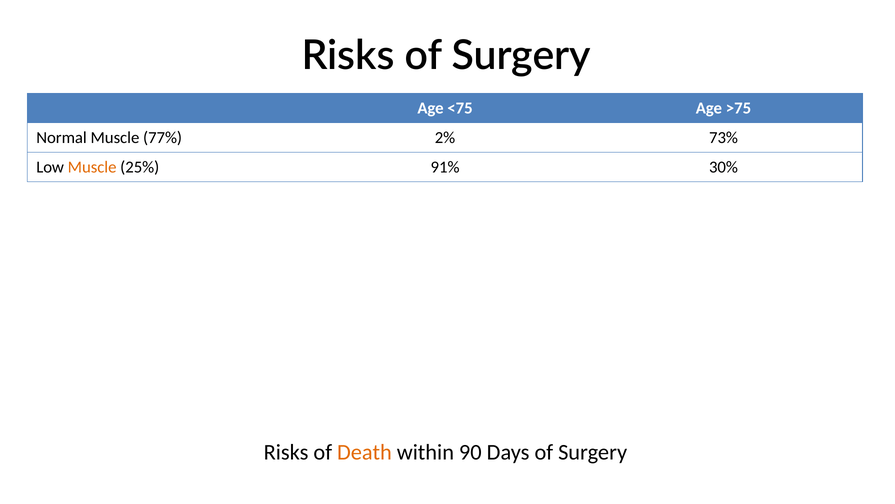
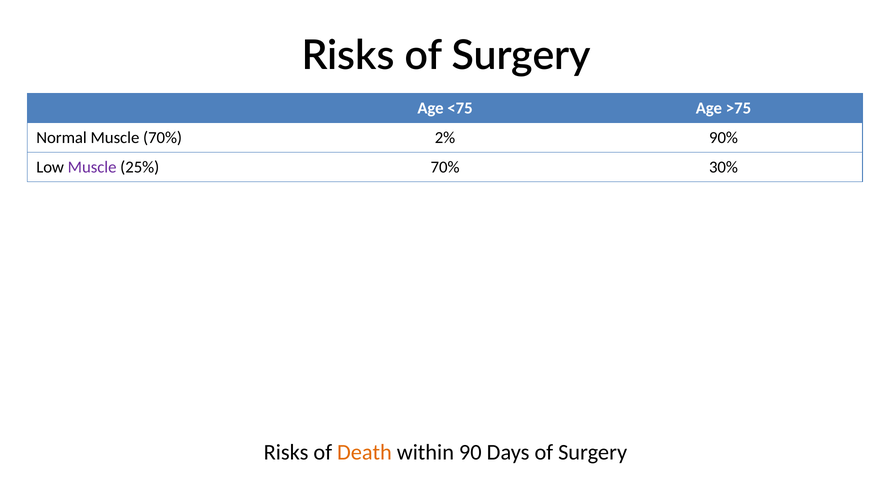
Muscle 77%: 77% -> 70% (163, 138)
73%: 73% -> 90% (723, 138)
Muscle colour: orange -> purple (92, 167)
25% 91%: 91% -> 70% (445, 167)
